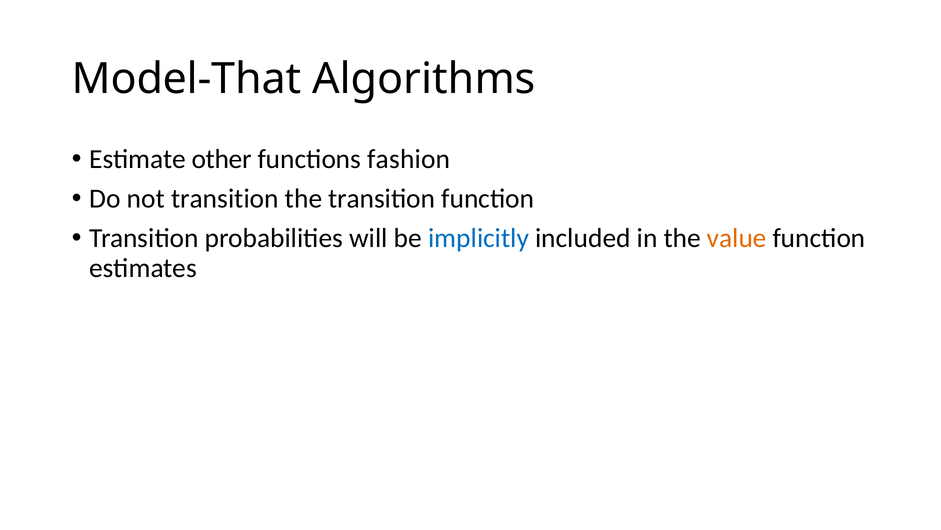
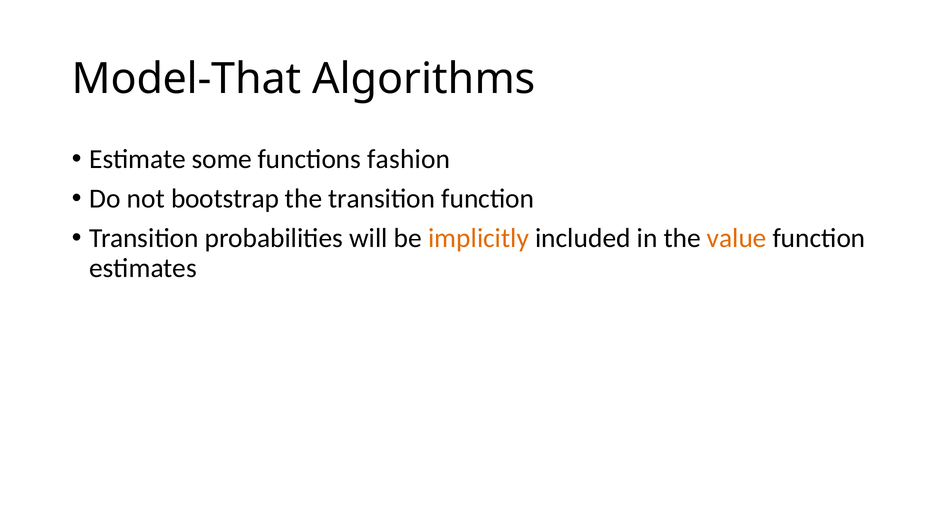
other: other -> some (222, 159)
not transition: transition -> bootstrap (225, 199)
implicitly colour: blue -> orange (479, 238)
